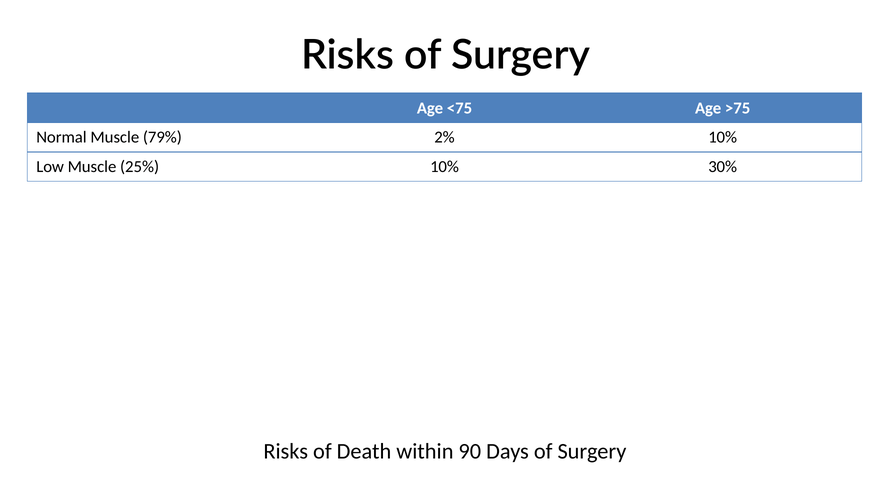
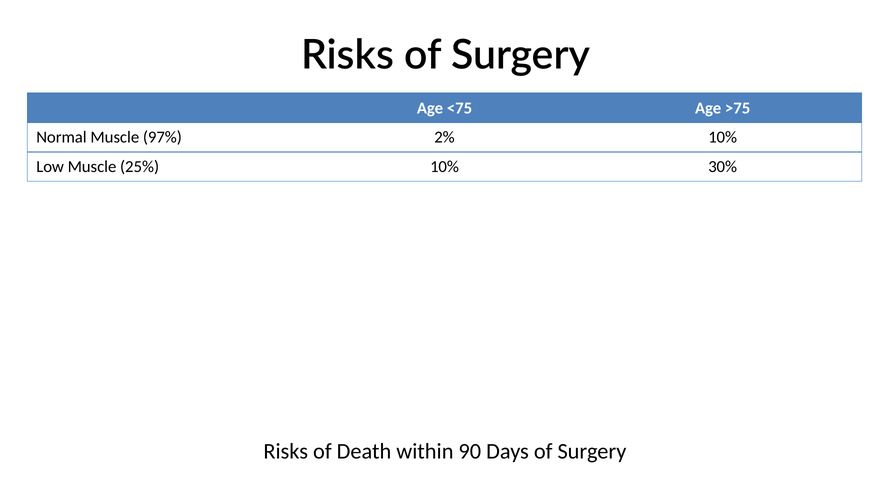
79%: 79% -> 97% (162, 137)
